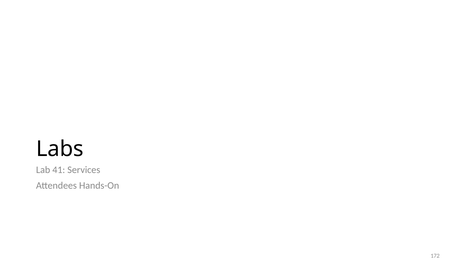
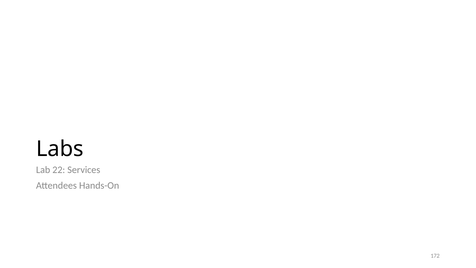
41: 41 -> 22 (59, 170)
